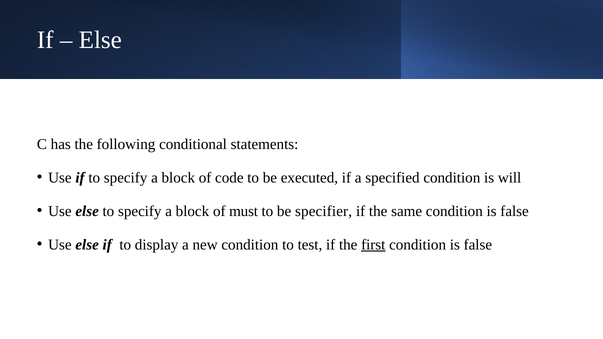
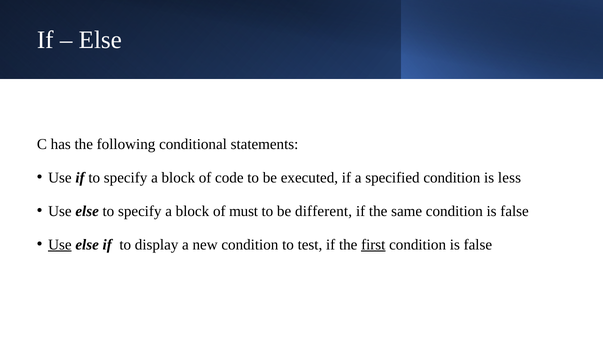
will: will -> less (510, 178)
specifier: specifier -> different (324, 211)
Use underline: none -> present (60, 245)
